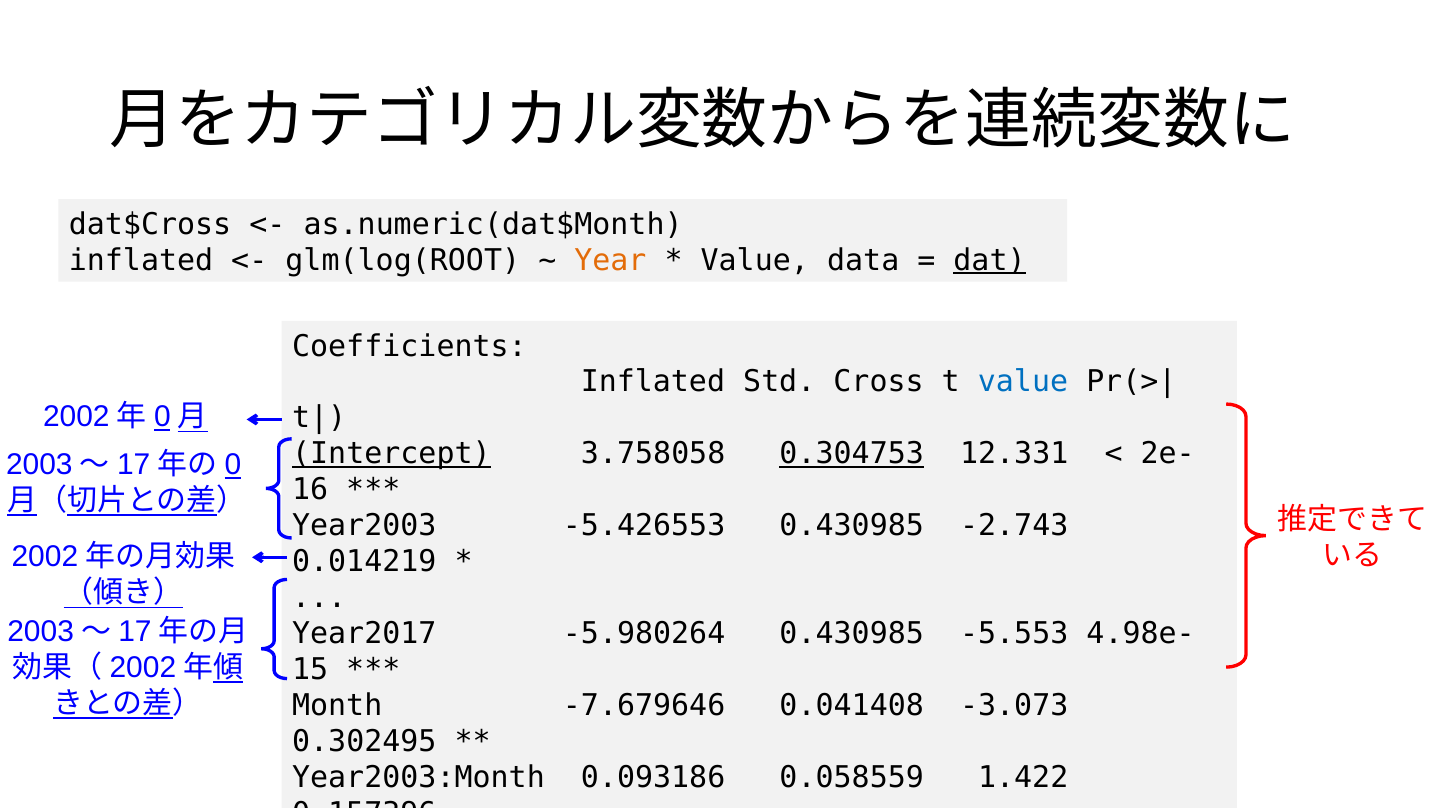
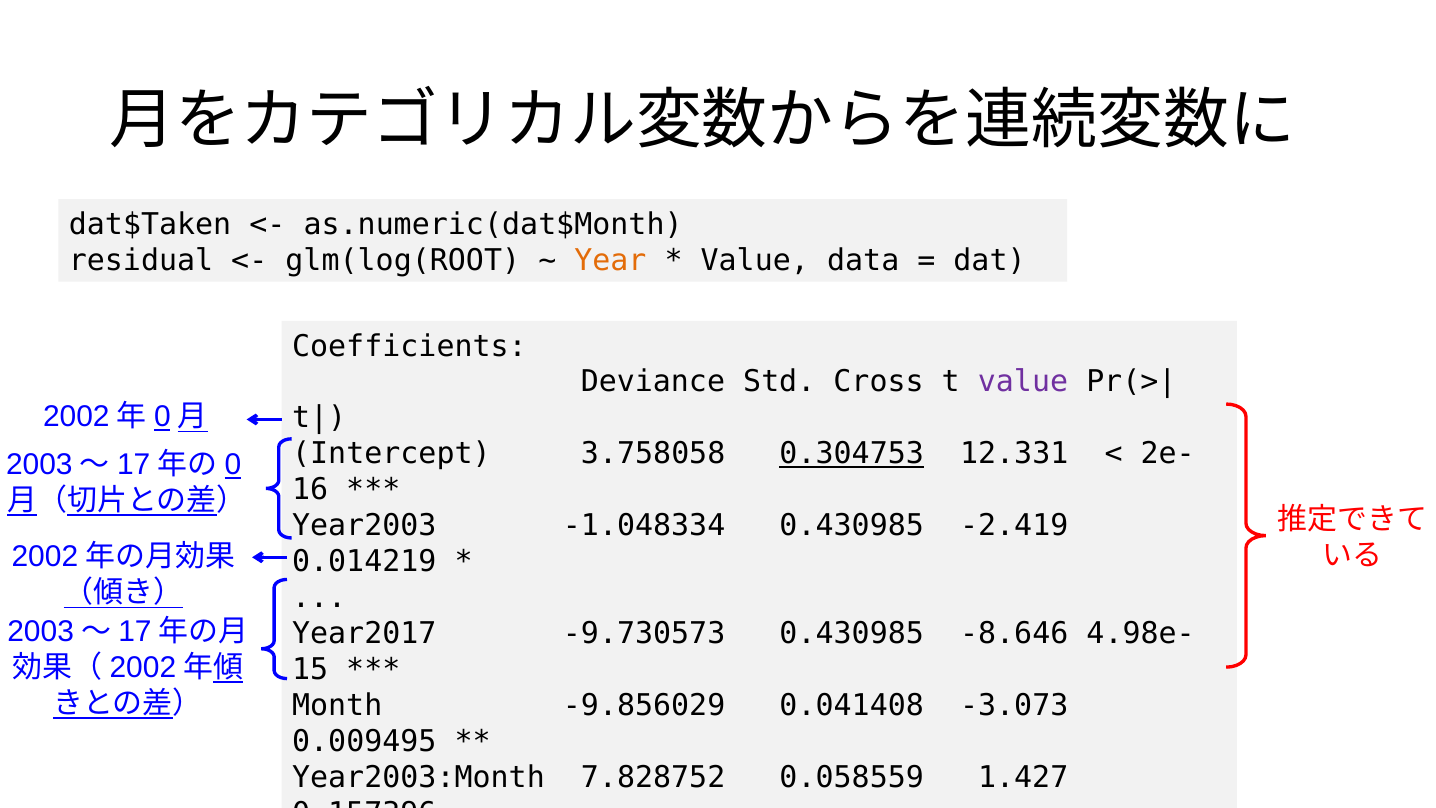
dat$Cross: dat$Cross -> dat$Taken (150, 224)
inflated: inflated -> residual (141, 260)
dat underline: present -> none (990, 260)
Inflated: Inflated -> Deviance (653, 382)
value colour: blue -> purple (1023, 382)
Intercept underline: present -> none (391, 454)
-5.426553: -5.426553 -> -1.048334 (644, 526)
-2.743: -2.743 -> -2.419 (1014, 526)
-5.980264: -5.980264 -> -9.730573 (644, 633)
-5.553: -5.553 -> -8.646 (1014, 633)
-7.679646: -7.679646 -> -9.856029 (644, 705)
0.302495: 0.302495 -> 0.009495 (364, 741)
0.093186: 0.093186 -> 7.828752 (653, 777)
1.422: 1.422 -> 1.427 (1023, 777)
